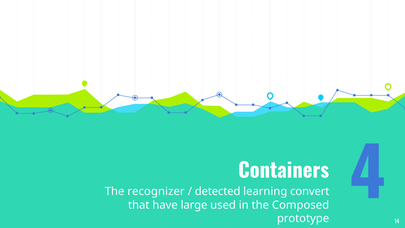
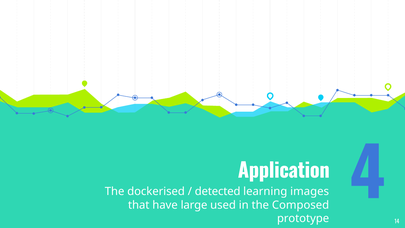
Containers: Containers -> Application (284, 171)
recognizer: recognizer -> dockerised (156, 191)
convert: convert -> images (310, 191)
